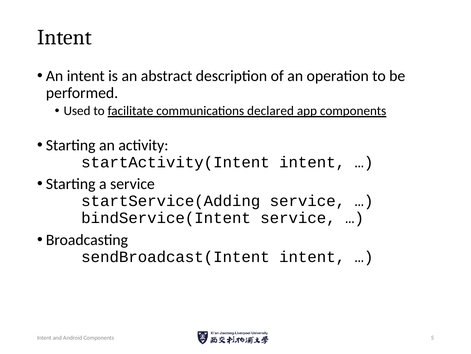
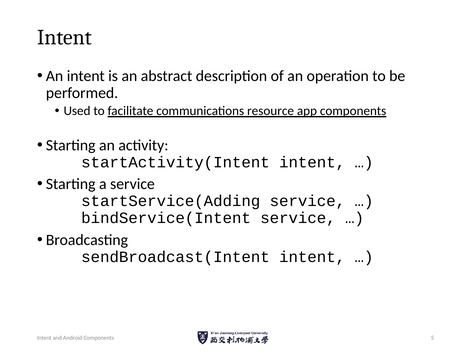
declared: declared -> resource (271, 111)
